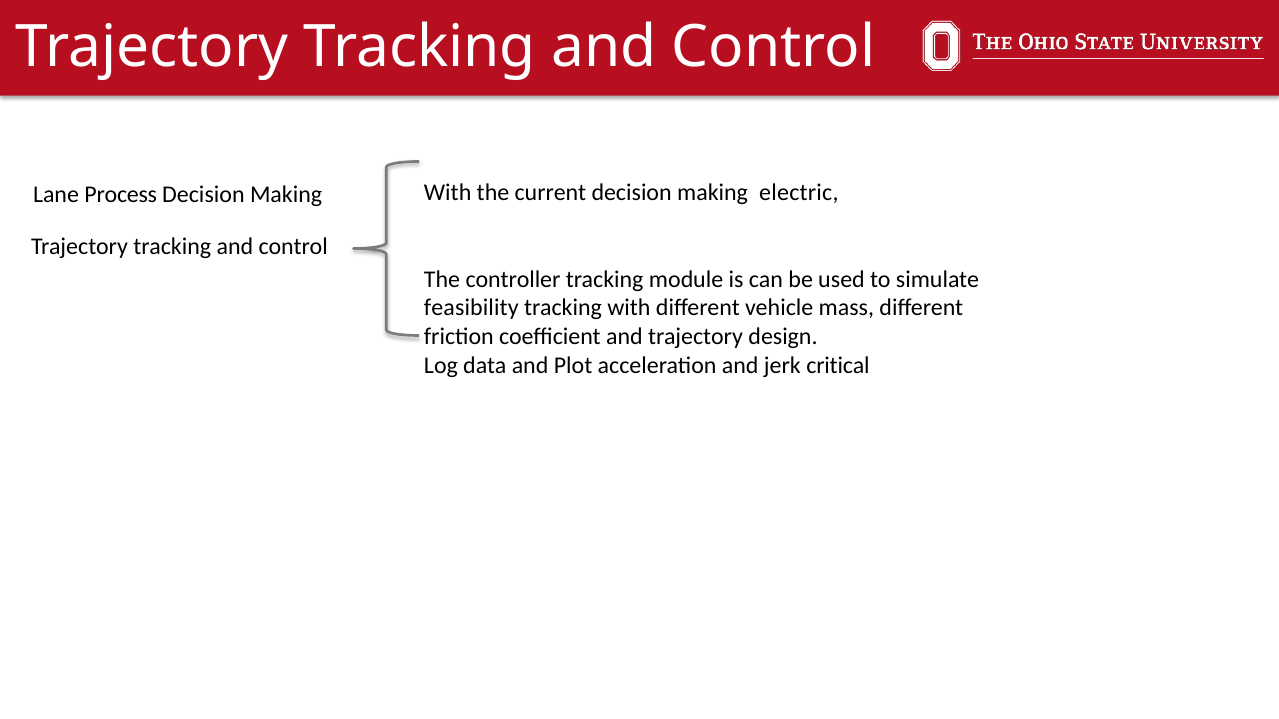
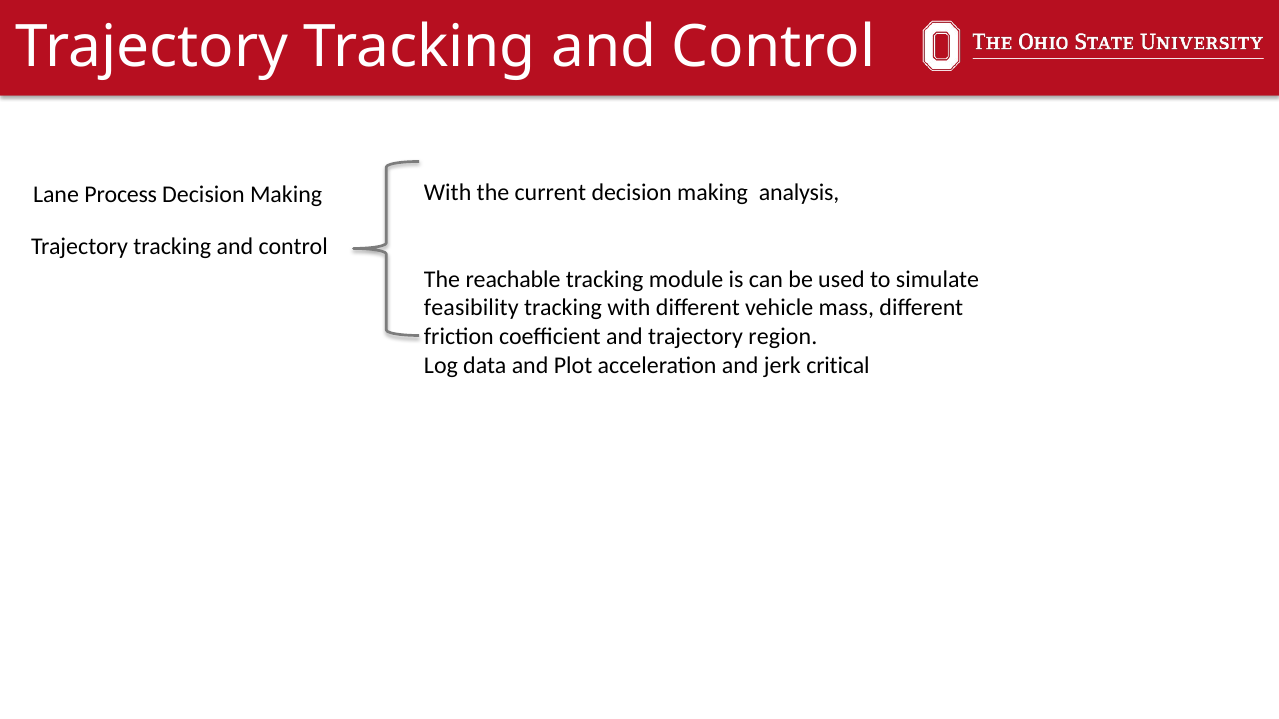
electric: electric -> analysis (799, 193)
controller: controller -> reachable (513, 279)
design: design -> region (783, 337)
